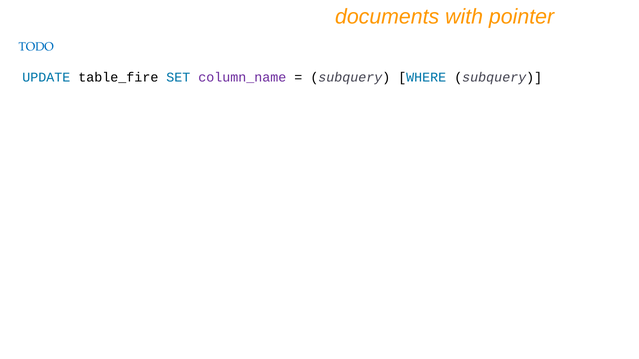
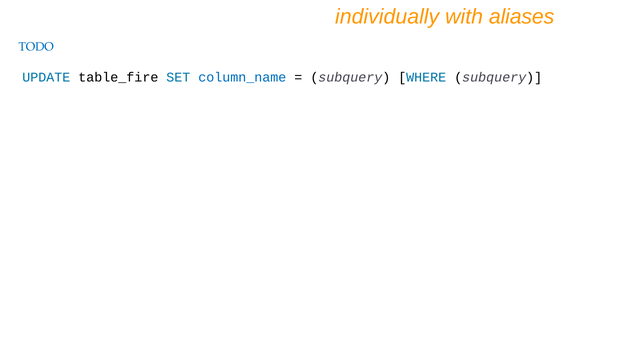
documents: documents -> individually (387, 17)
pointer: pointer -> aliases (522, 17)
column_name colour: purple -> blue (242, 77)
